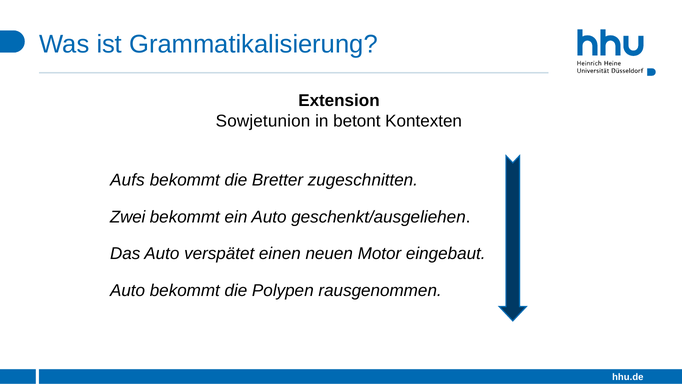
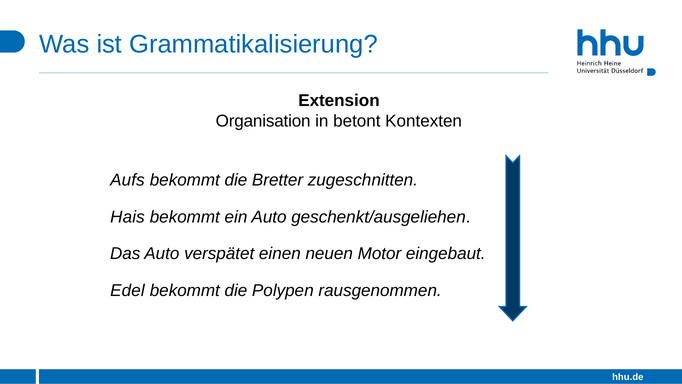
Sowjetunion: Sowjetunion -> Organisation (263, 121)
Zwei: Zwei -> Hais (127, 217)
Auto: Auto -> Edel (127, 291)
